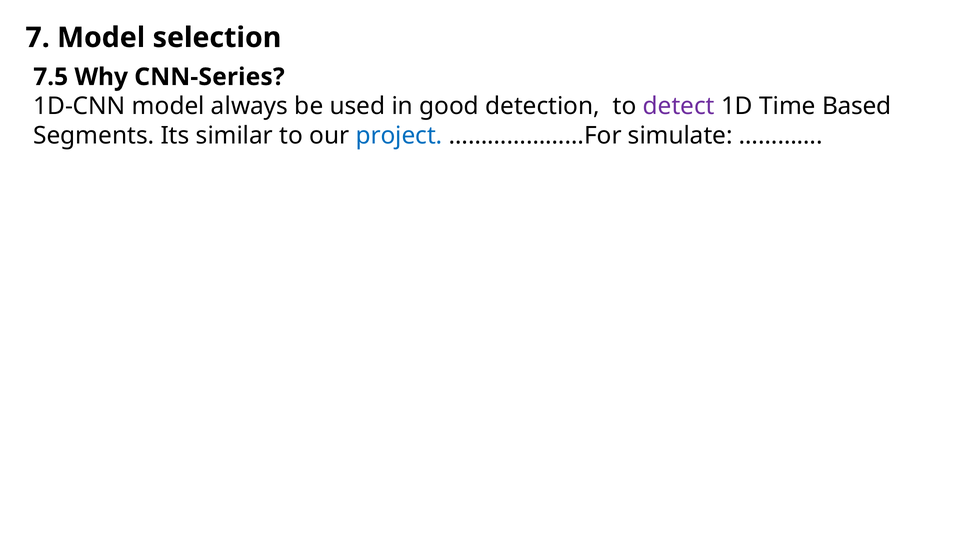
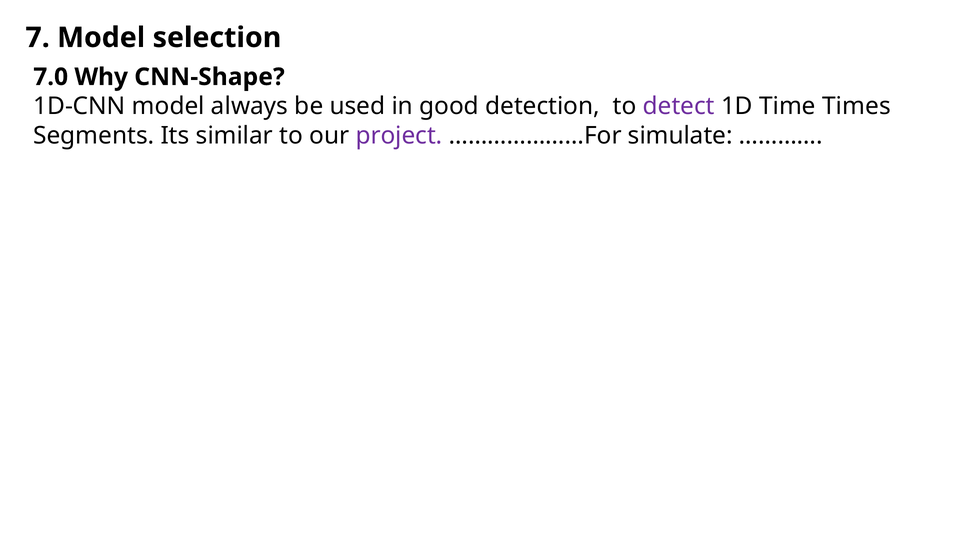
7.5: 7.5 -> 7.0 (51, 77)
CNN-Series: CNN-Series -> CNN-Shape (209, 77)
Based: Based -> Times (857, 106)
project colour: blue -> purple (399, 136)
